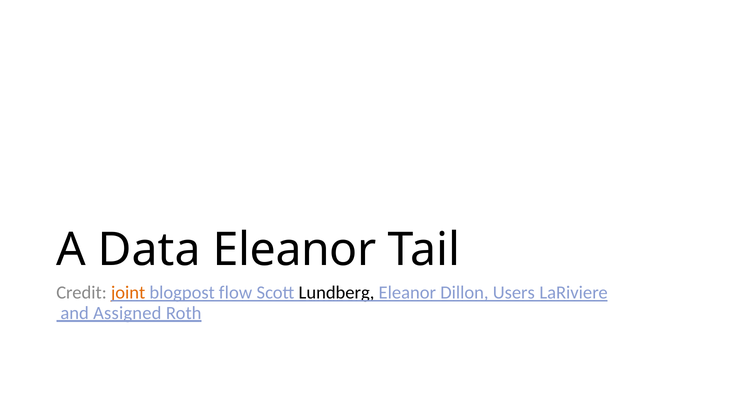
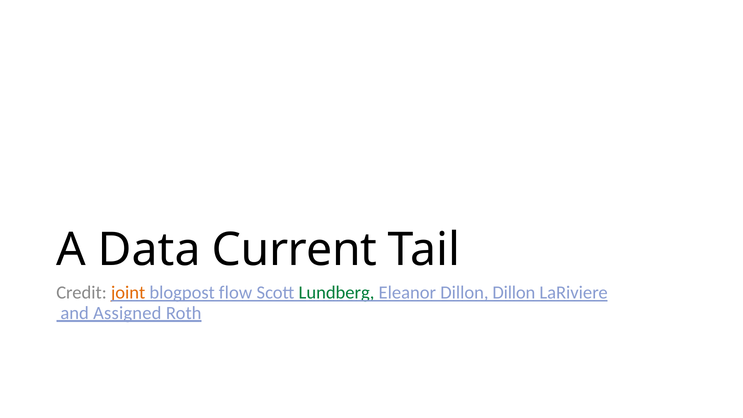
Data Eleanor: Eleanor -> Current (295, 250)
Lundberg colour: black -> green (336, 293)
Dillon Users: Users -> Dillon (514, 293)
